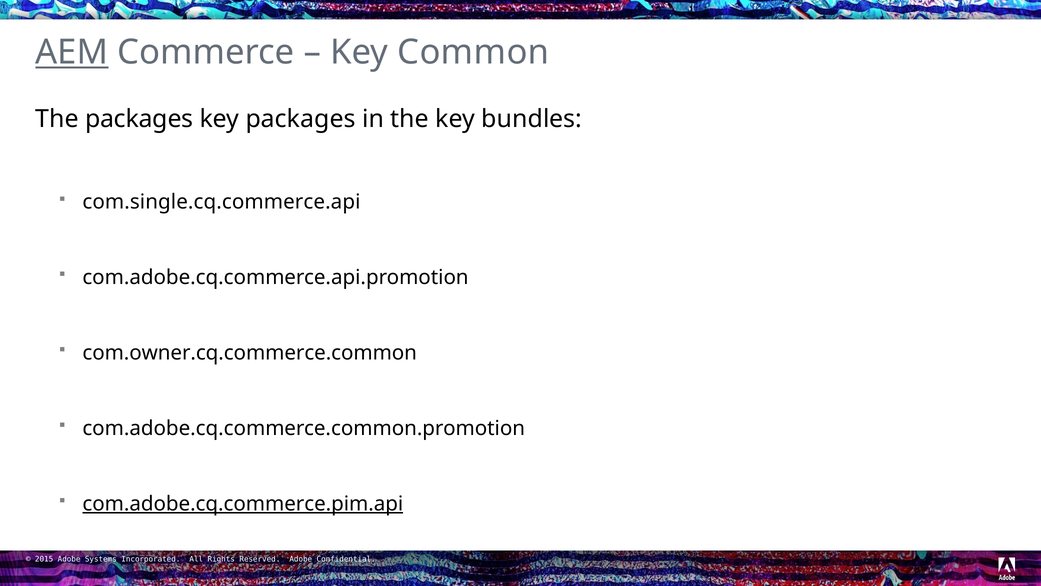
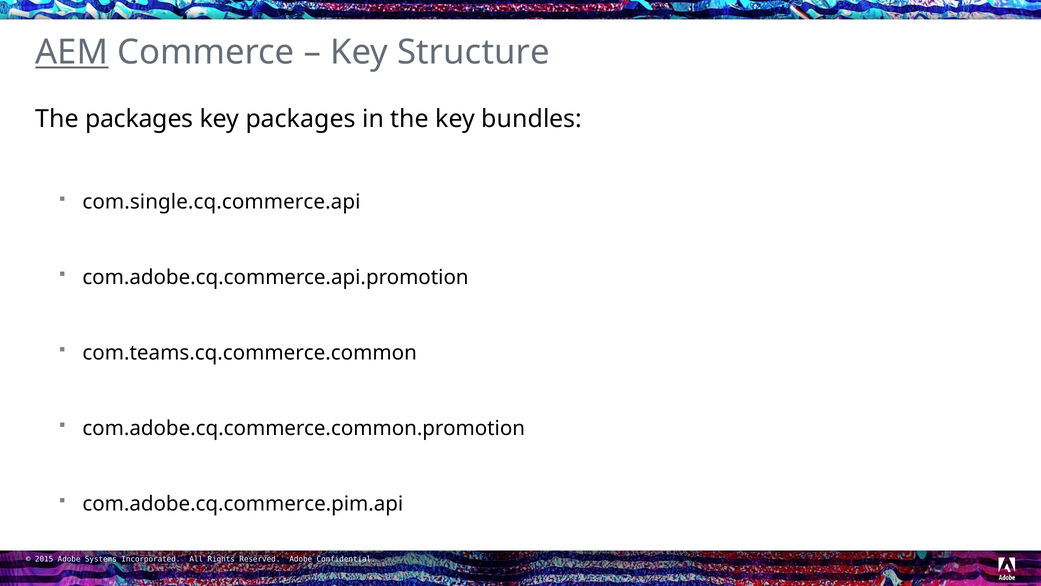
Common: Common -> Structure (473, 52)
com.owner.cq.commerce.common: com.owner.cq.commerce.common -> com.teams.cq.commerce.common (250, 353)
com.adobe.cq.commerce.pim.api underline: present -> none (243, 504)
